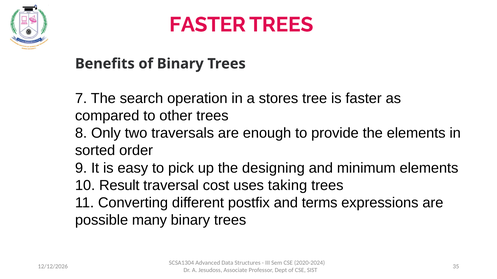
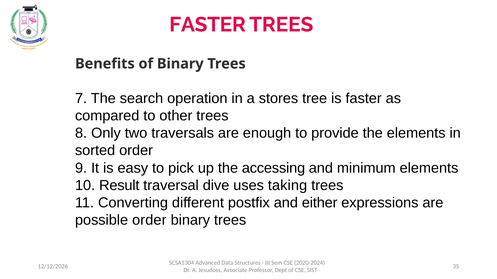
designing: designing -> accessing (274, 168)
cost: cost -> dive (216, 186)
terms: terms -> either (320, 203)
possible many: many -> order (149, 220)
